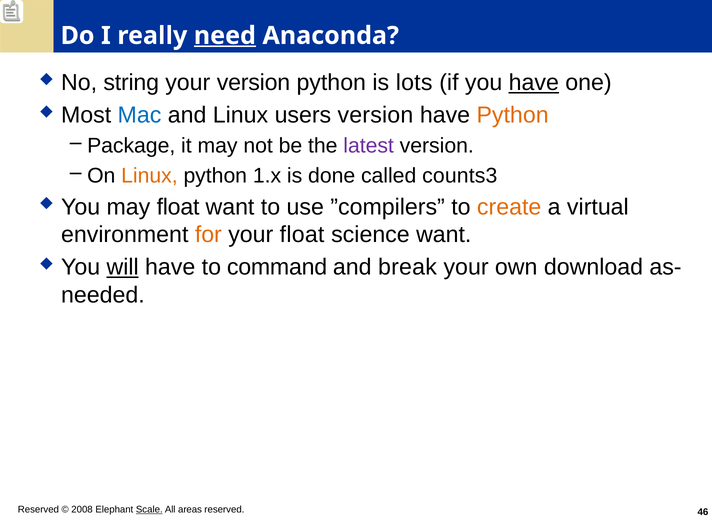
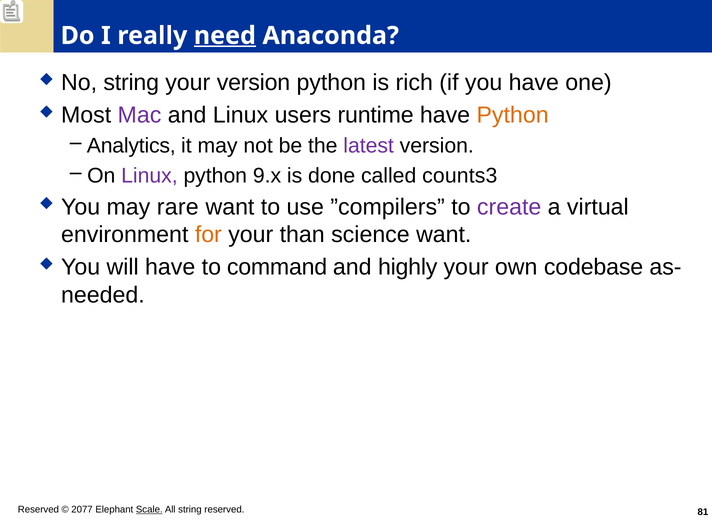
lots: lots -> rich (414, 83)
have underline: present -> none (534, 83)
Mac colour: blue -> purple (139, 115)
users version: version -> runtime (376, 115)
Package: Package -> Analytics (131, 146)
Linux colour: orange -> purple (149, 176)
1.x: 1.x -> 9.x (267, 176)
may float: float -> rare (178, 207)
create colour: orange -> purple (509, 207)
your float: float -> than (302, 235)
will underline: present -> none (123, 267)
break: break -> highly (408, 267)
download: download -> codebase (594, 267)
2008: 2008 -> 2077 (82, 510)
All areas: areas -> string (190, 510)
46: 46 -> 81 (703, 512)
